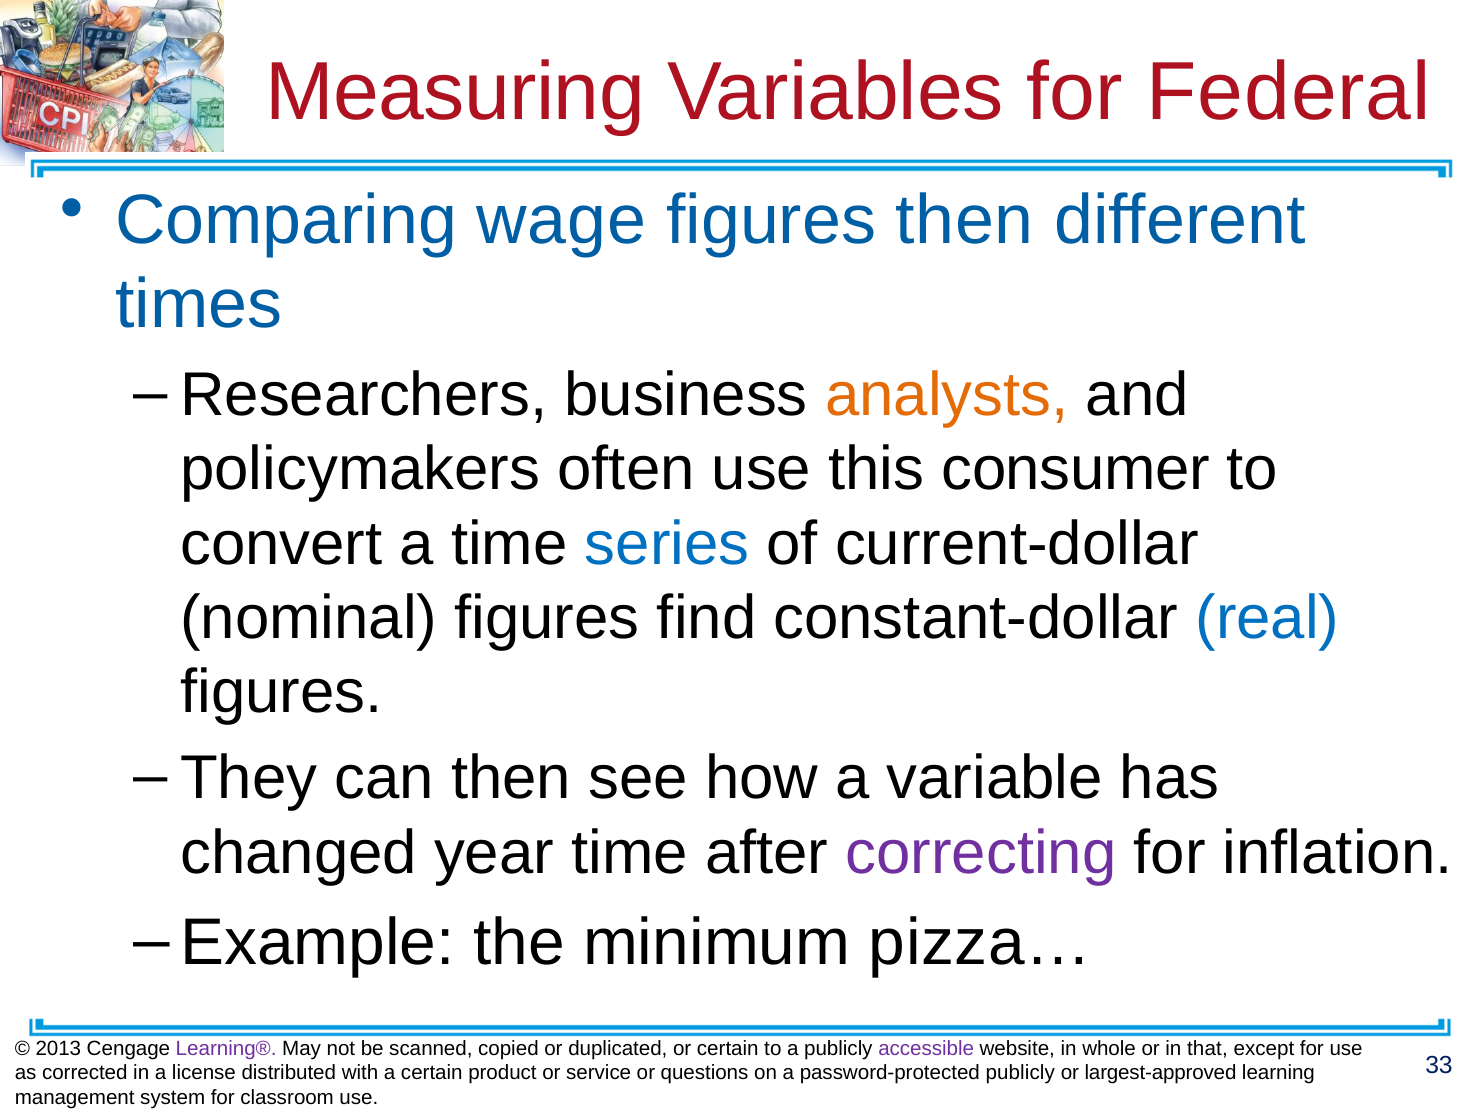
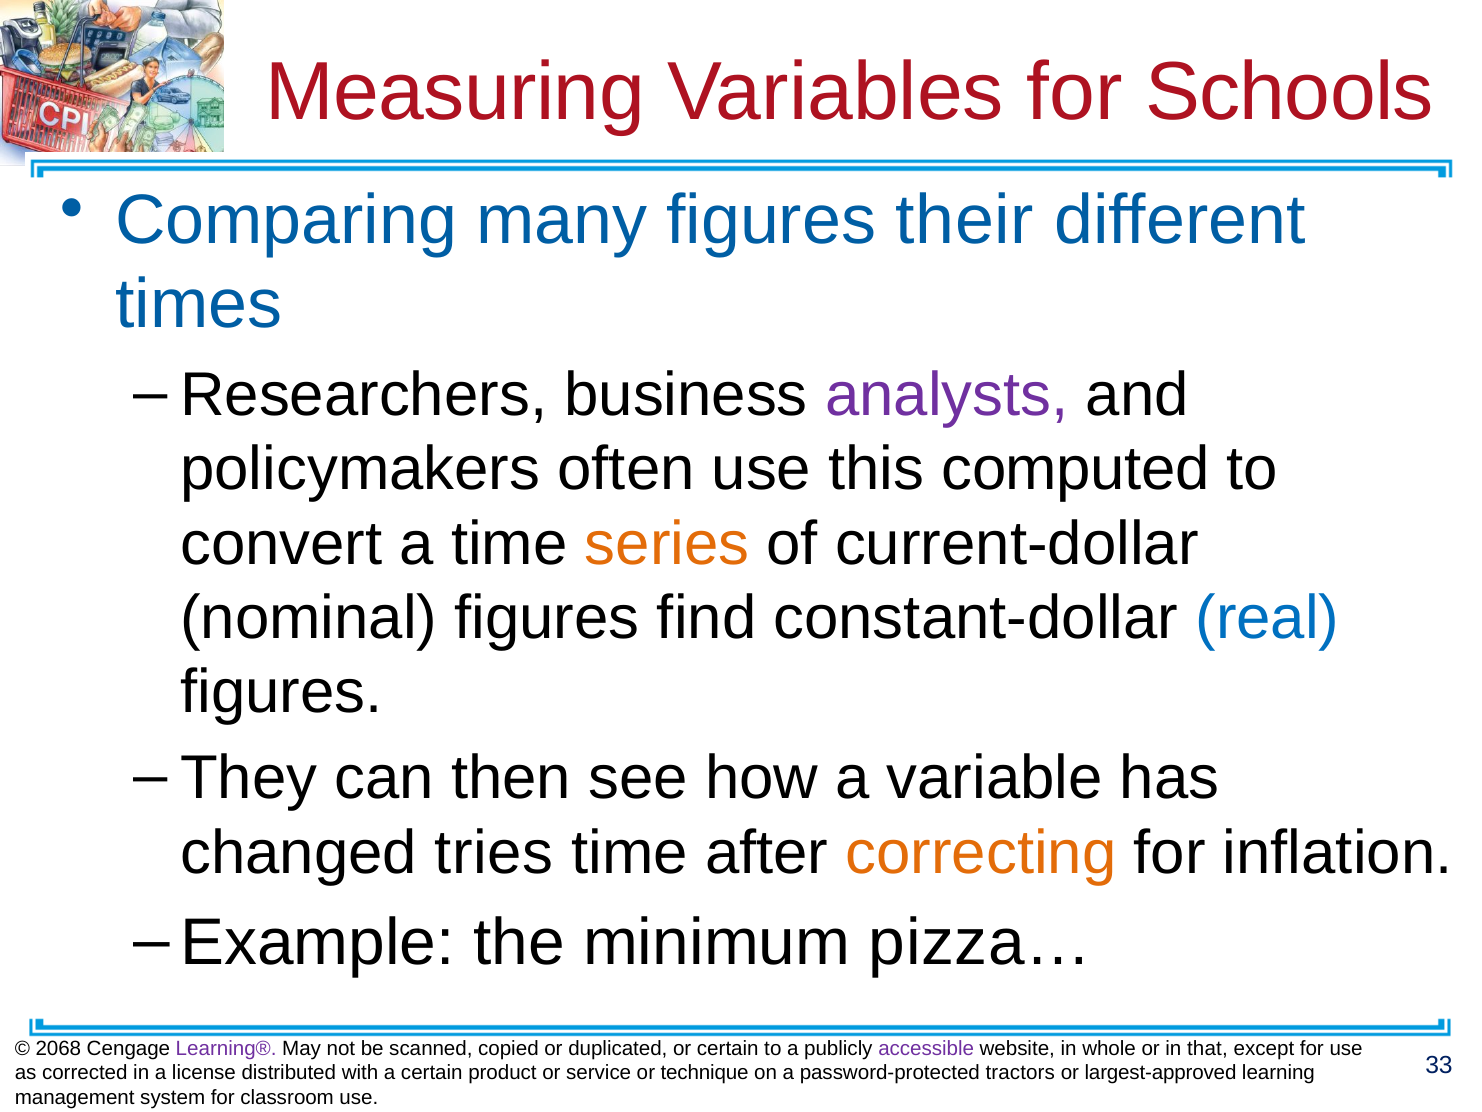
Federal: Federal -> Schools (1290, 92)
wage: wage -> many (562, 221)
figures then: then -> their (965, 221)
analysts colour: orange -> purple (947, 395)
consumer: consumer -> computed (1076, 469)
series colour: blue -> orange (667, 543)
year: year -> tries (494, 852)
correcting colour: purple -> orange (981, 852)
2013: 2013 -> 2068 (58, 1048)
questions: questions -> technique (705, 1072)
password-protected publicly: publicly -> tractors (1020, 1072)
